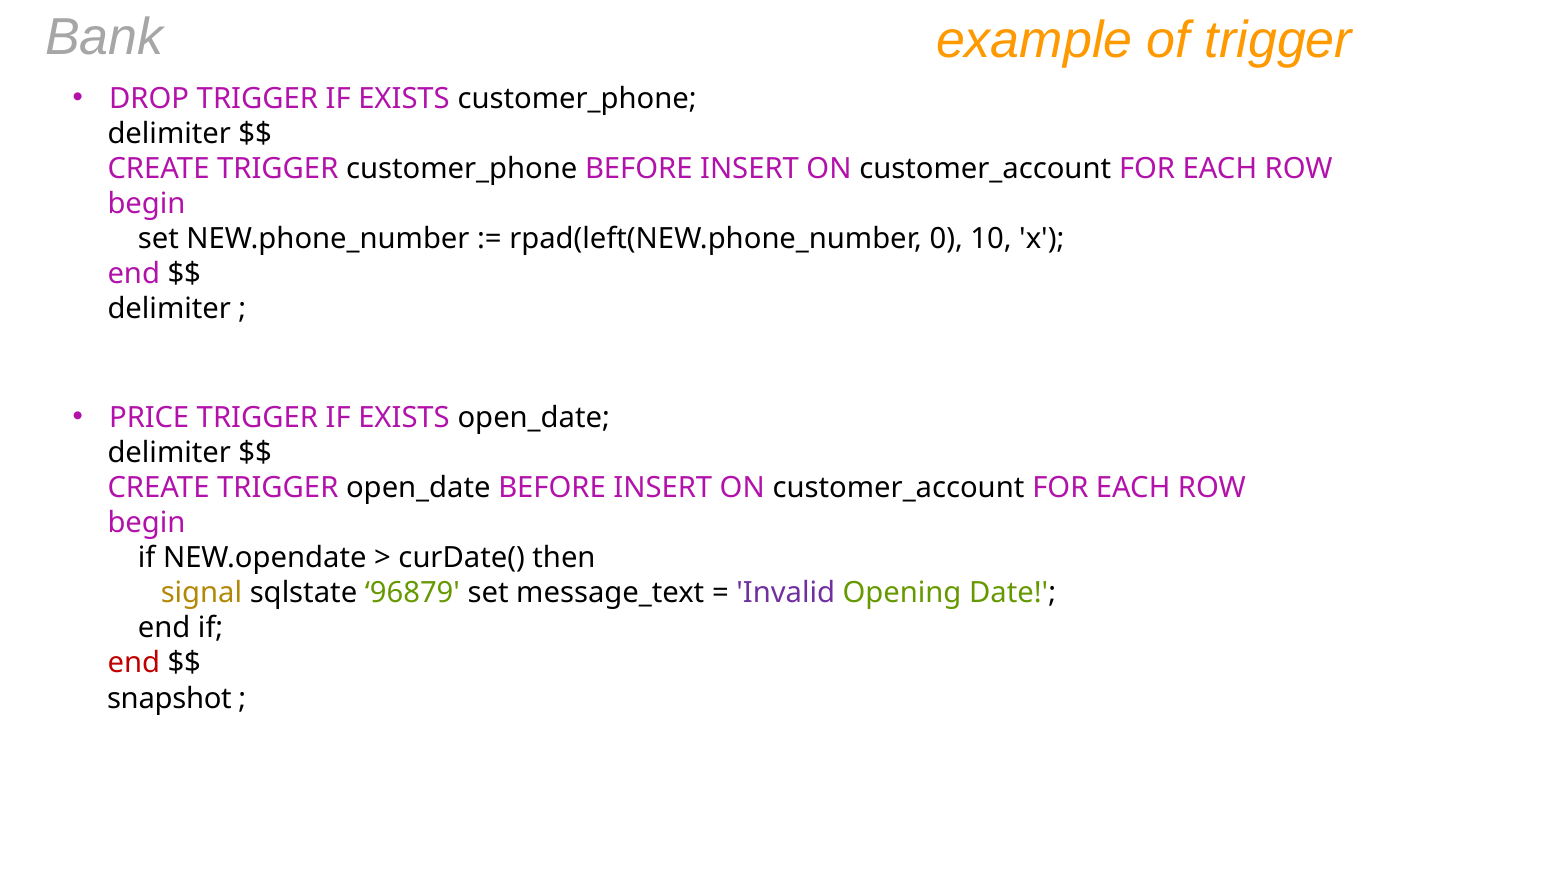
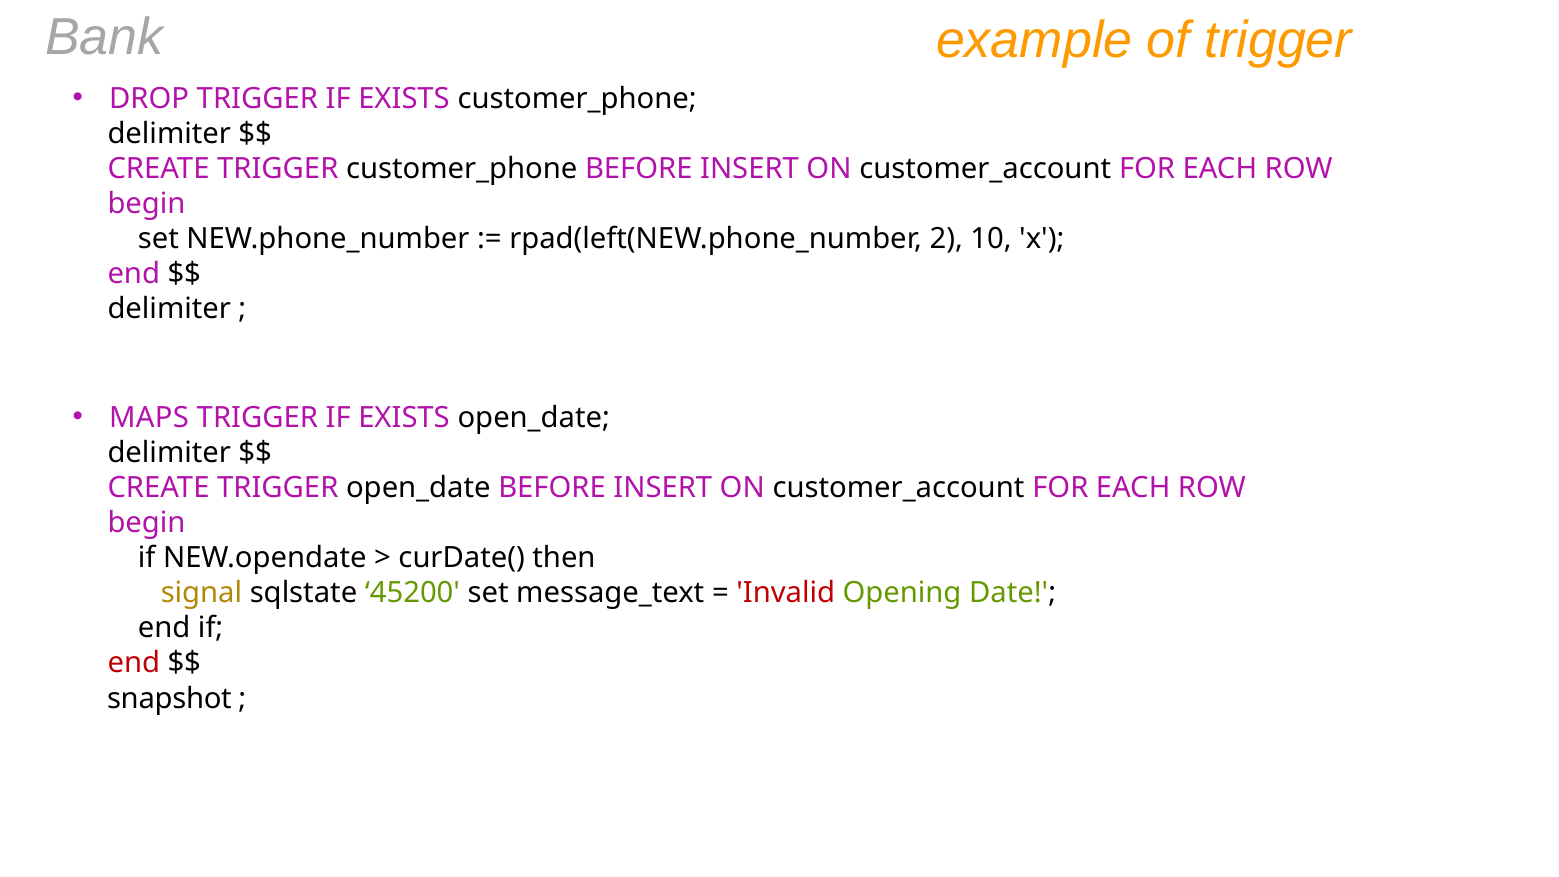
0: 0 -> 2 (946, 239)
PRICE: PRICE -> MAPS (149, 418)
96879: 96879 -> 45200 (412, 593)
Invalid colour: purple -> red (786, 593)
